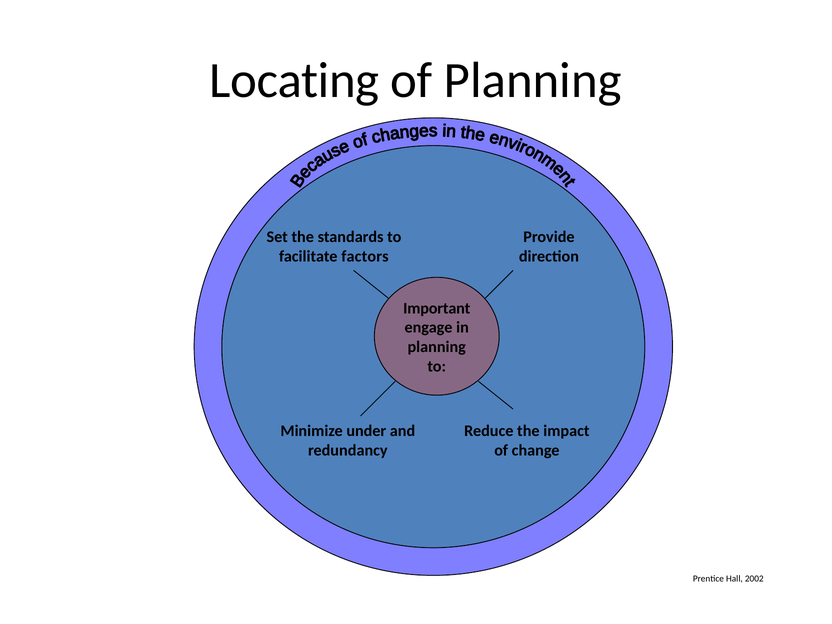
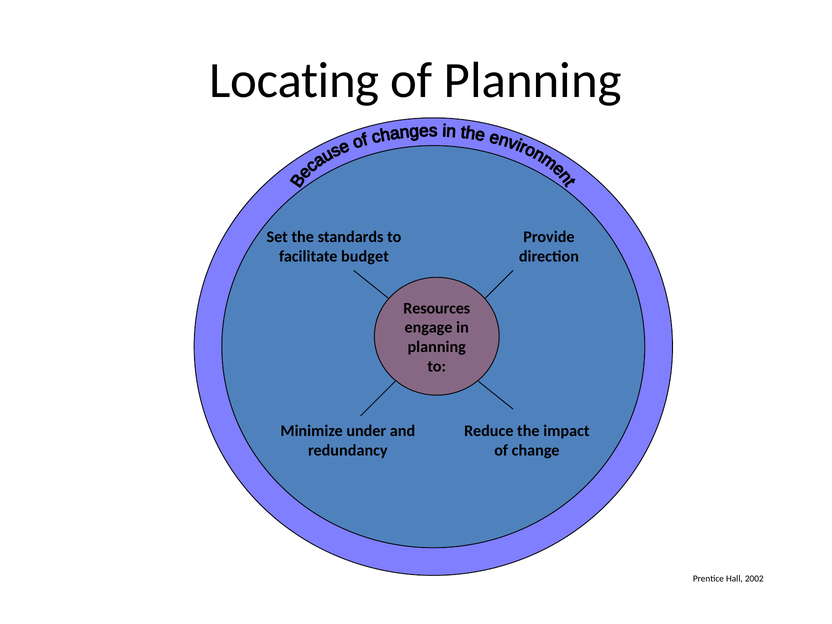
factors: factors -> budget (365, 256)
Important: Important -> Resources (437, 308)
